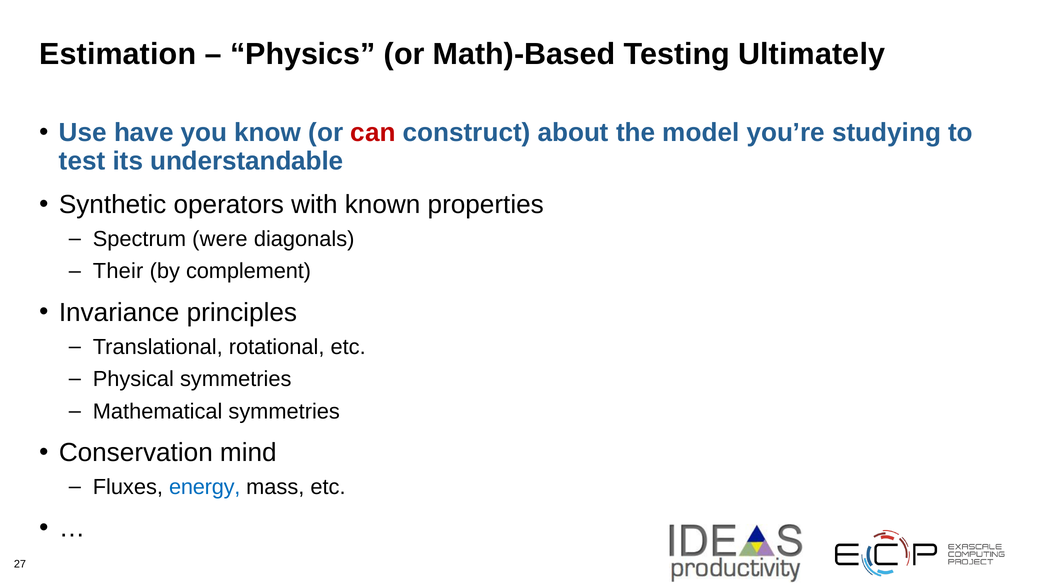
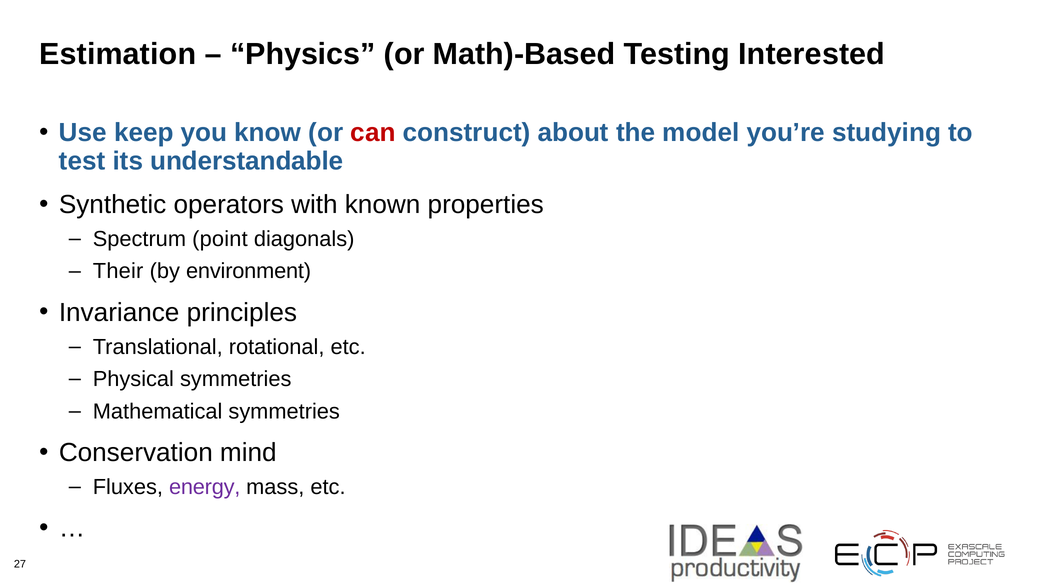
Ultimately: Ultimately -> Interested (812, 54)
have: have -> keep (144, 133)
were: were -> point (220, 239)
complement: complement -> environment (249, 271)
energy colour: blue -> purple (205, 487)
